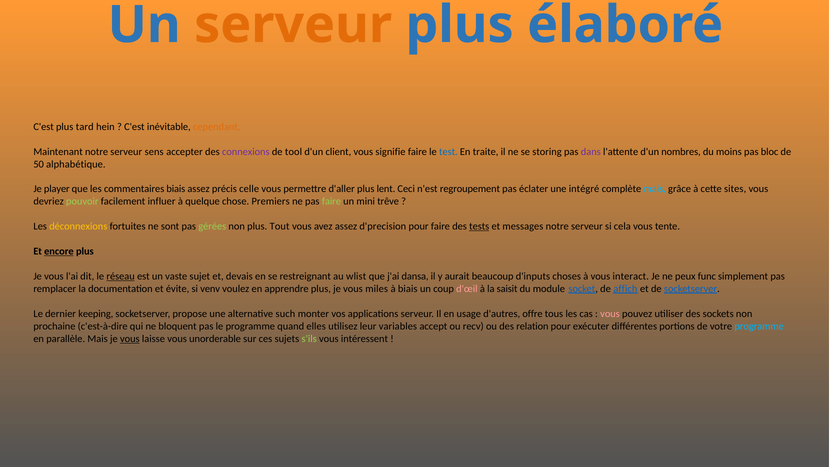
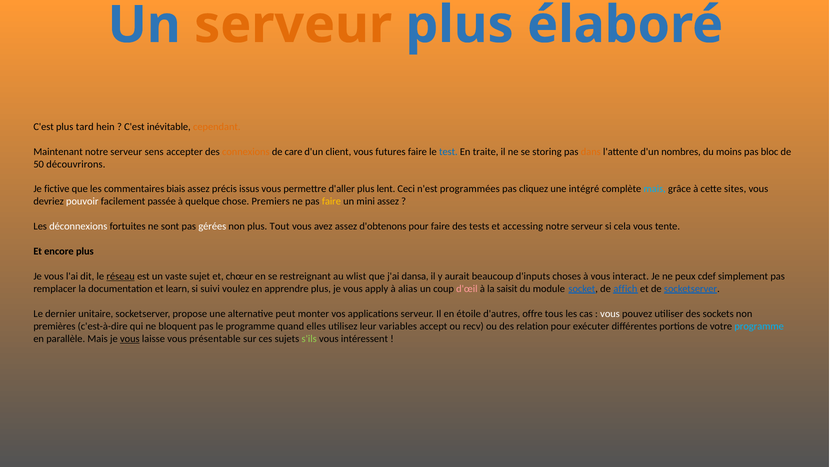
connexions colour: purple -> orange (246, 152)
tool: tool -> care (294, 152)
signifie: signifie -> futures (391, 152)
dans colour: purple -> orange (591, 152)
alphabétique: alphabétique -> découvrirons (76, 164)
player: player -> fictive (57, 189)
celle: celle -> issus (249, 189)
regroupement: regroupement -> programmées (470, 189)
éclater: éclater -> cliquez (534, 189)
pouvoir colour: light green -> white (82, 202)
influer: influer -> passée (162, 202)
faire colour: light green -> yellow (331, 202)
mini trêve: trêve -> assez (388, 202)
déconnexions colour: yellow -> white (78, 227)
gérées colour: light green -> white (212, 227)
d'precision: d'precision -> d'obtenons (383, 227)
tests underline: present -> none (479, 227)
messages: messages -> accessing (523, 227)
encore underline: present -> none (59, 252)
devais: devais -> chœur (239, 276)
func: func -> cdef (707, 276)
évite: évite -> learn (178, 289)
venv: venv -> suivi (210, 289)
miles: miles -> apply (377, 289)
à biais: biais -> alias (408, 289)
keeping: keeping -> unitaire (96, 314)
such: such -> peut (285, 314)
usage: usage -> étoile (469, 314)
vous colour: pink -> white (610, 314)
prochaine: prochaine -> premières (54, 327)
unorderable: unorderable -> présentable (215, 339)
